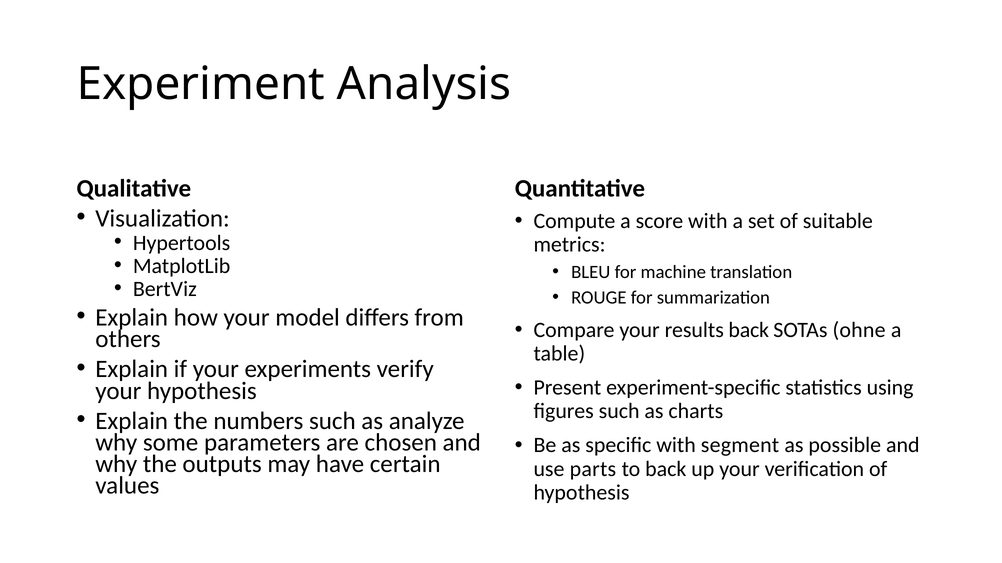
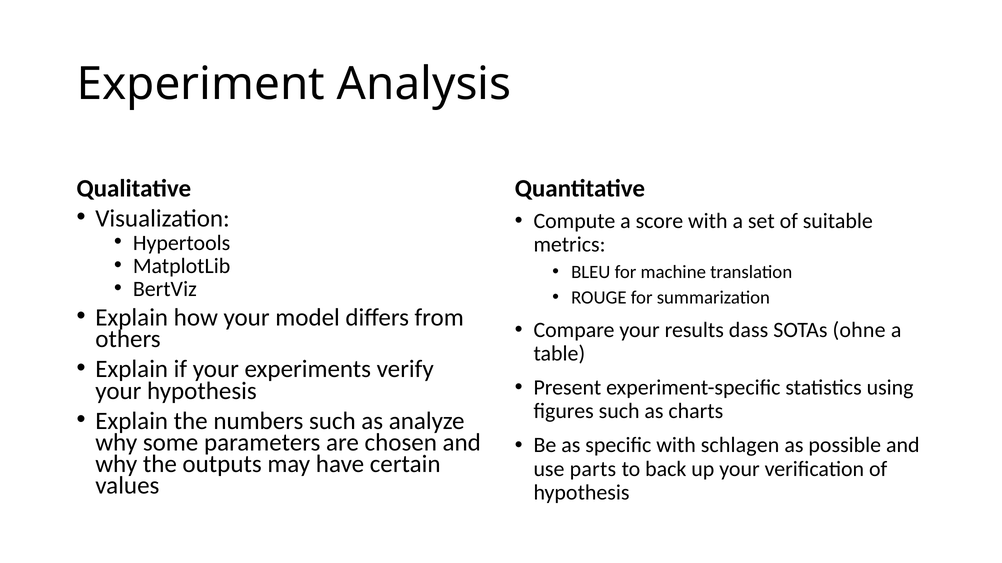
results back: back -> dass (749, 330)
segment: segment -> schlagen (740, 446)
